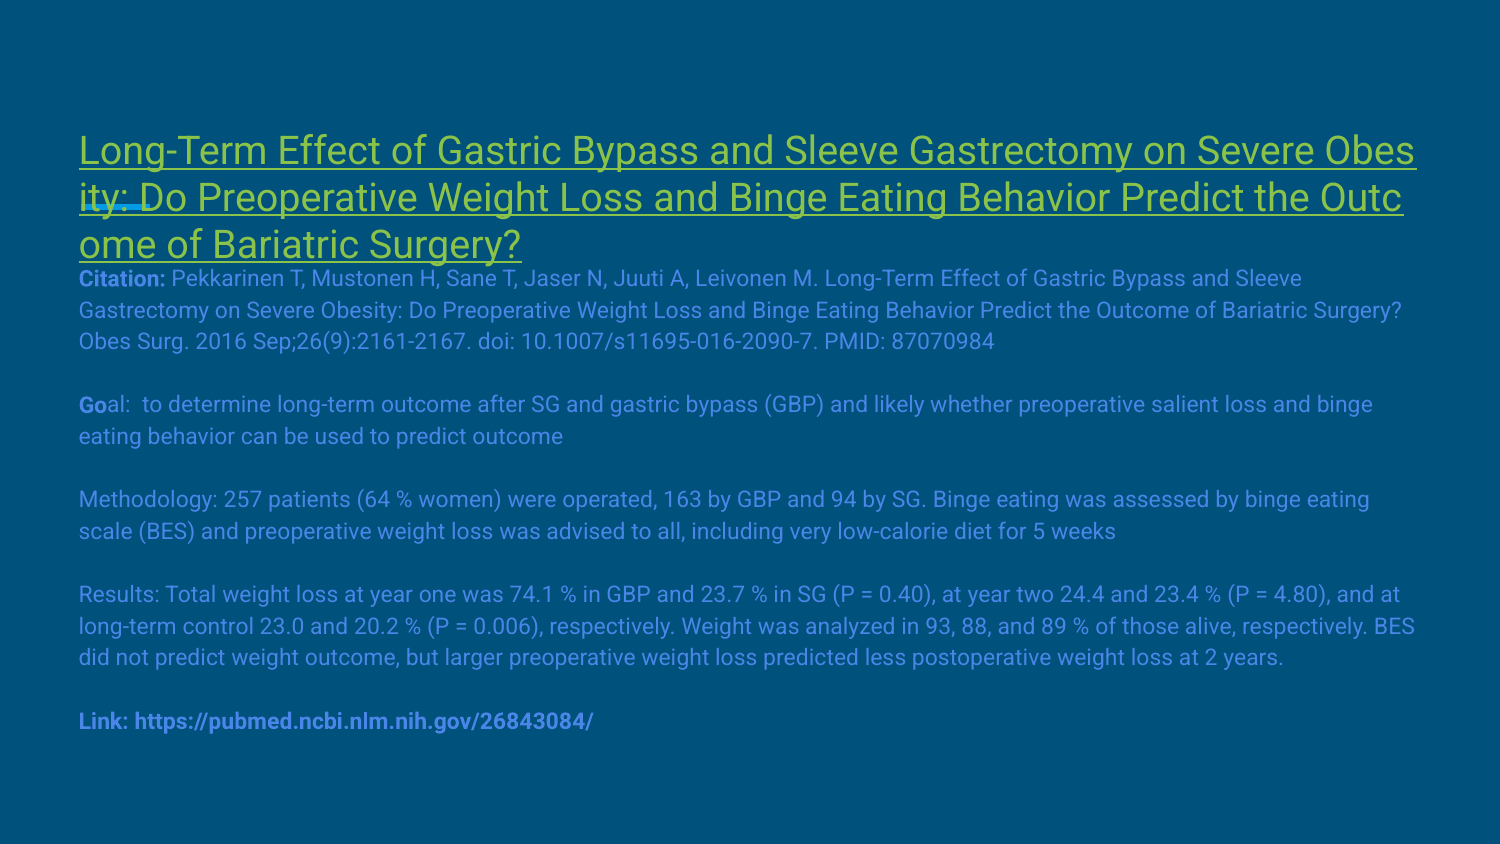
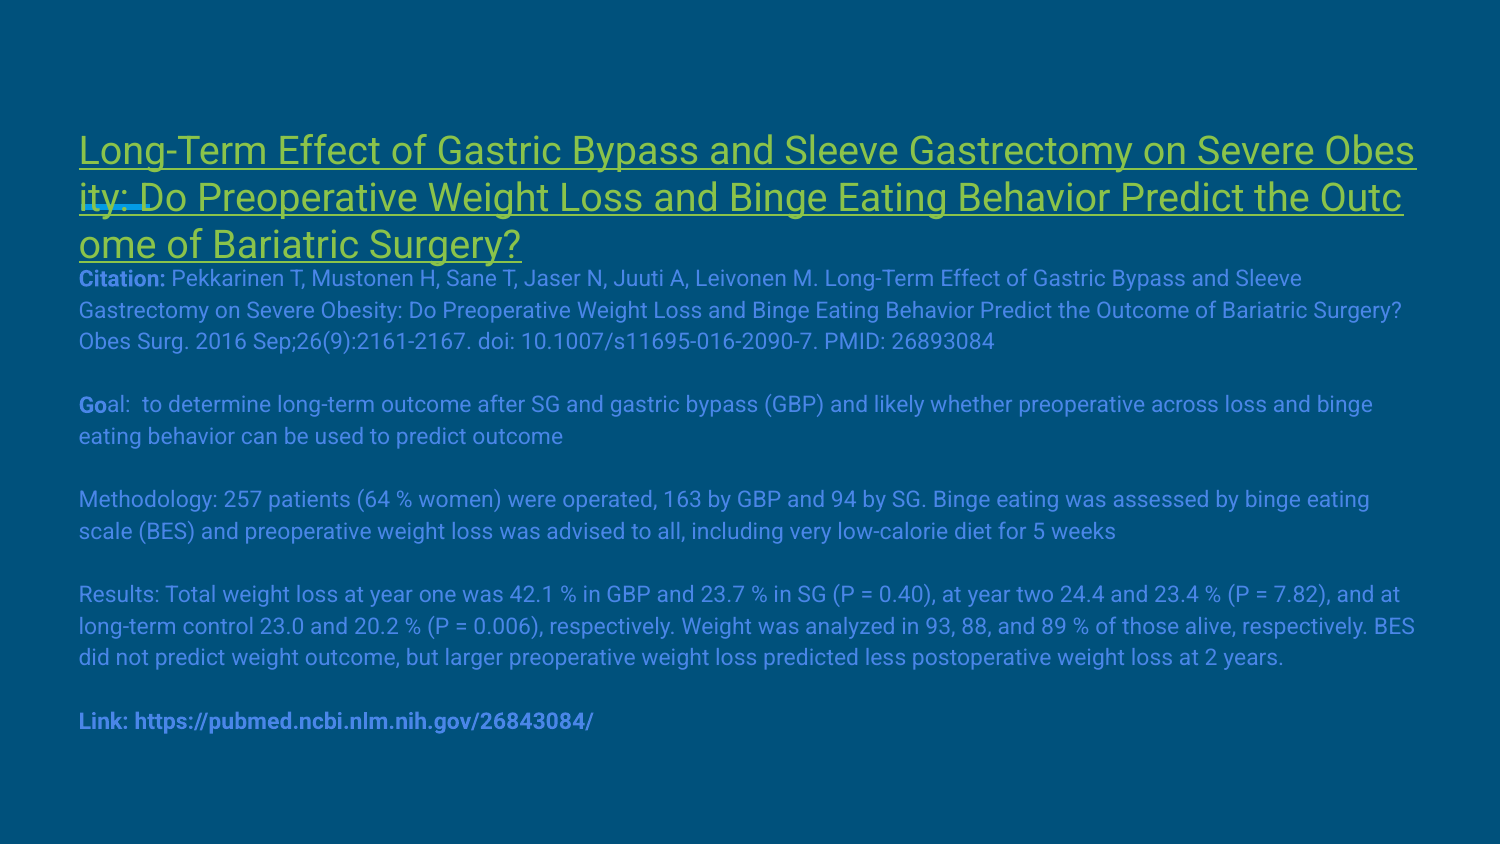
87070984: 87070984 -> 26893084 (943, 342)
salient: salient -> across (1185, 405)
74.1: 74.1 -> 42.1 (532, 595)
4.80: 4.80 -> 7.82 (1302, 595)
